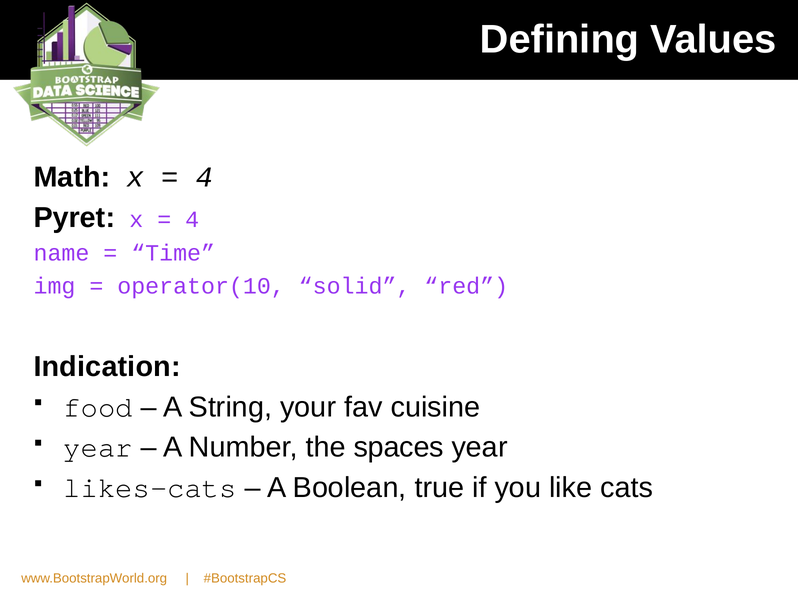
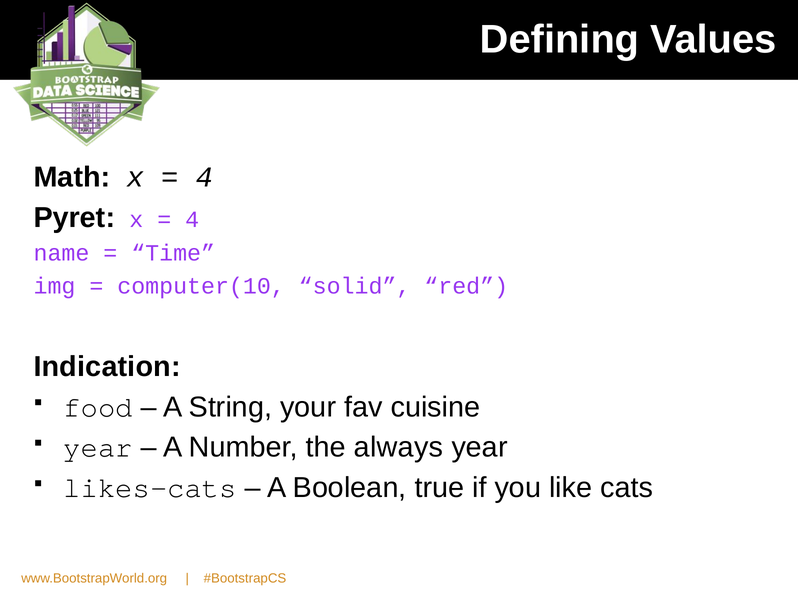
operator(10: operator(10 -> computer(10 (201, 286)
spaces: spaces -> always (398, 447)
